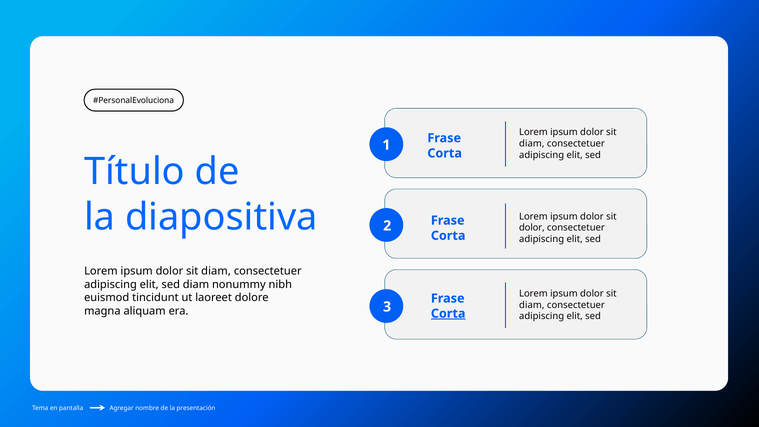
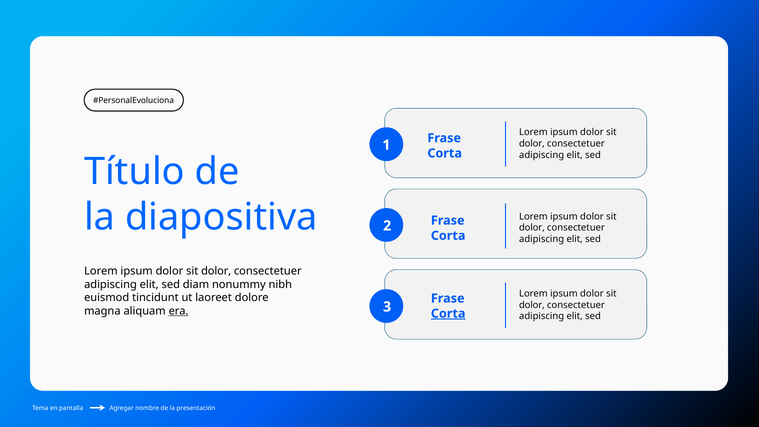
diam: diam -> dolor (532, 143)
diam: diam -> dolor (216, 271)
diam: diam -> dolor (532, 305)
era underline: none -> present (179, 311)
